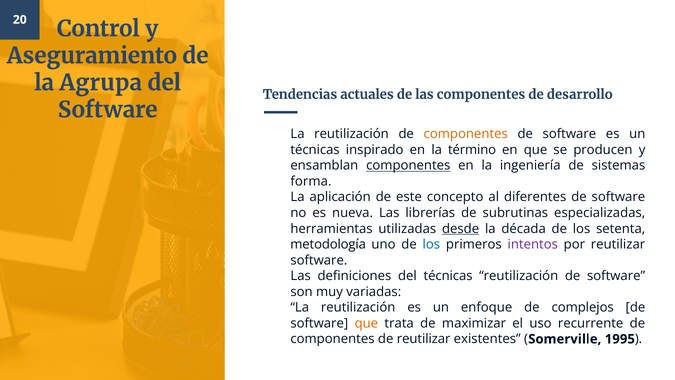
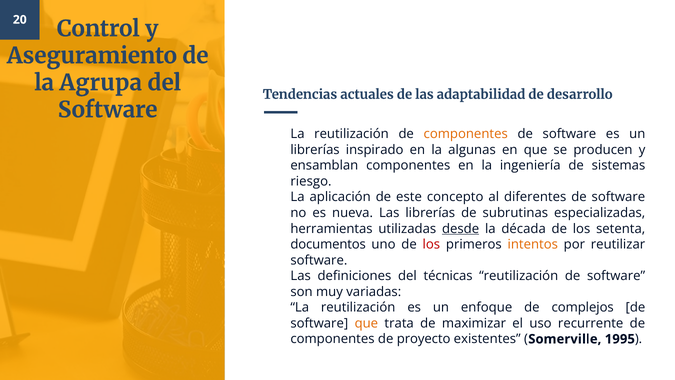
las componentes: componentes -> adaptabilidad (481, 94)
técnicas: técnicas -> librerías (315, 150)
término: término -> algunas (472, 150)
componentes underline: present -> none (408, 165)
forma: forma -> riesgo (311, 181)
metodología: metodología -> documentos (328, 244)
los colour: blue -> red (431, 244)
intentos colour: purple -> orange (533, 244)
de reutilizar: reutilizar -> proyecto (424, 339)
